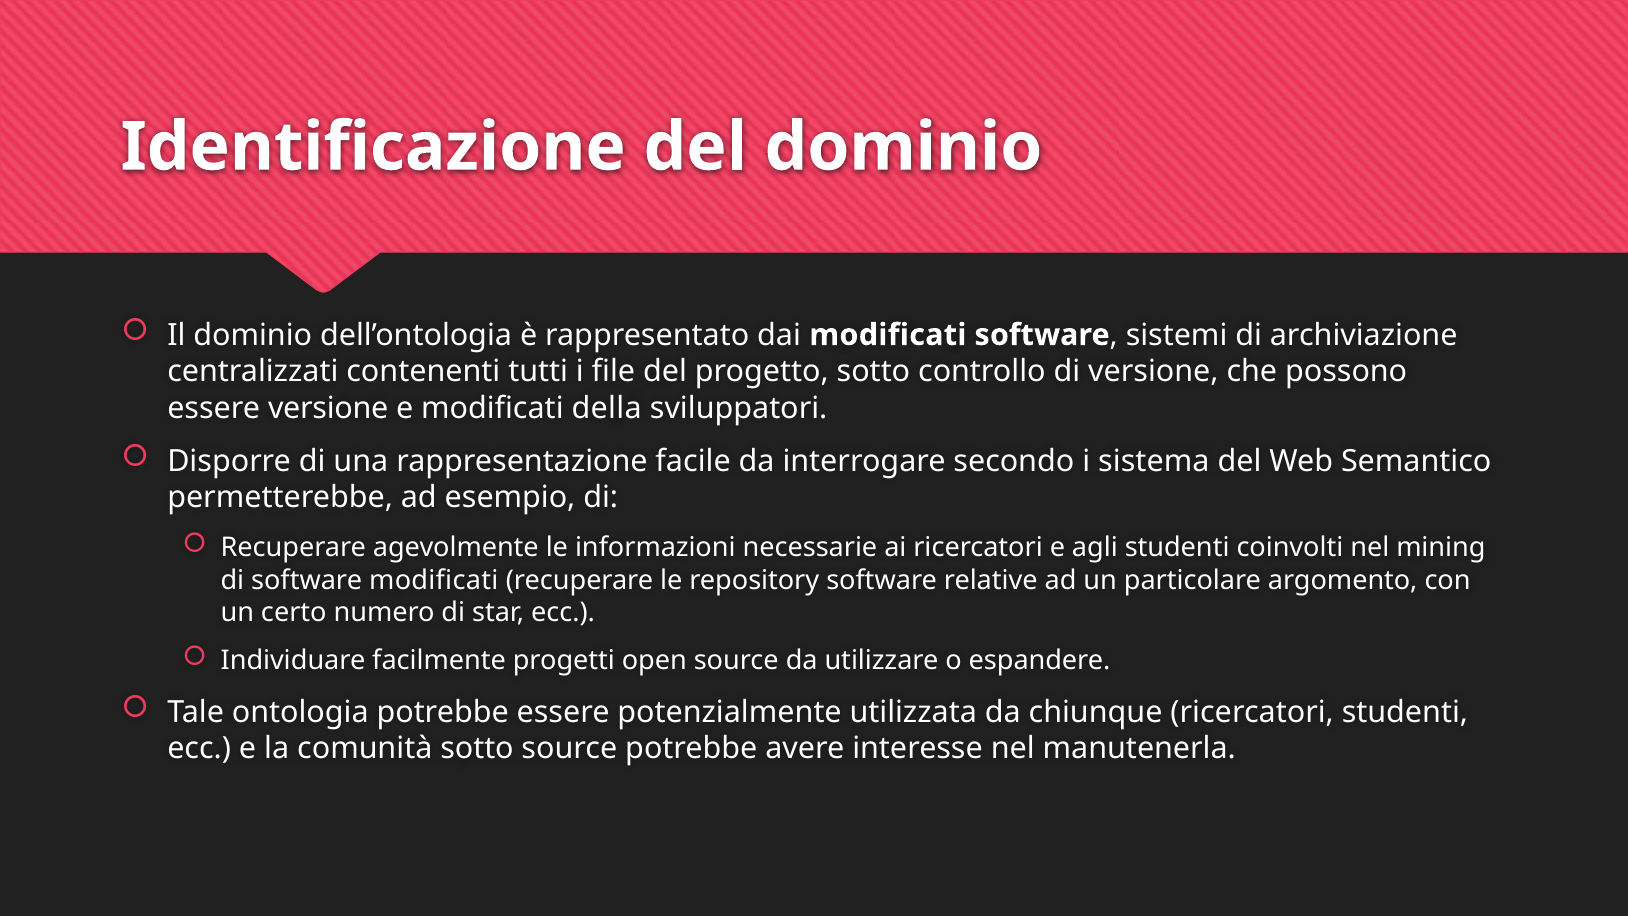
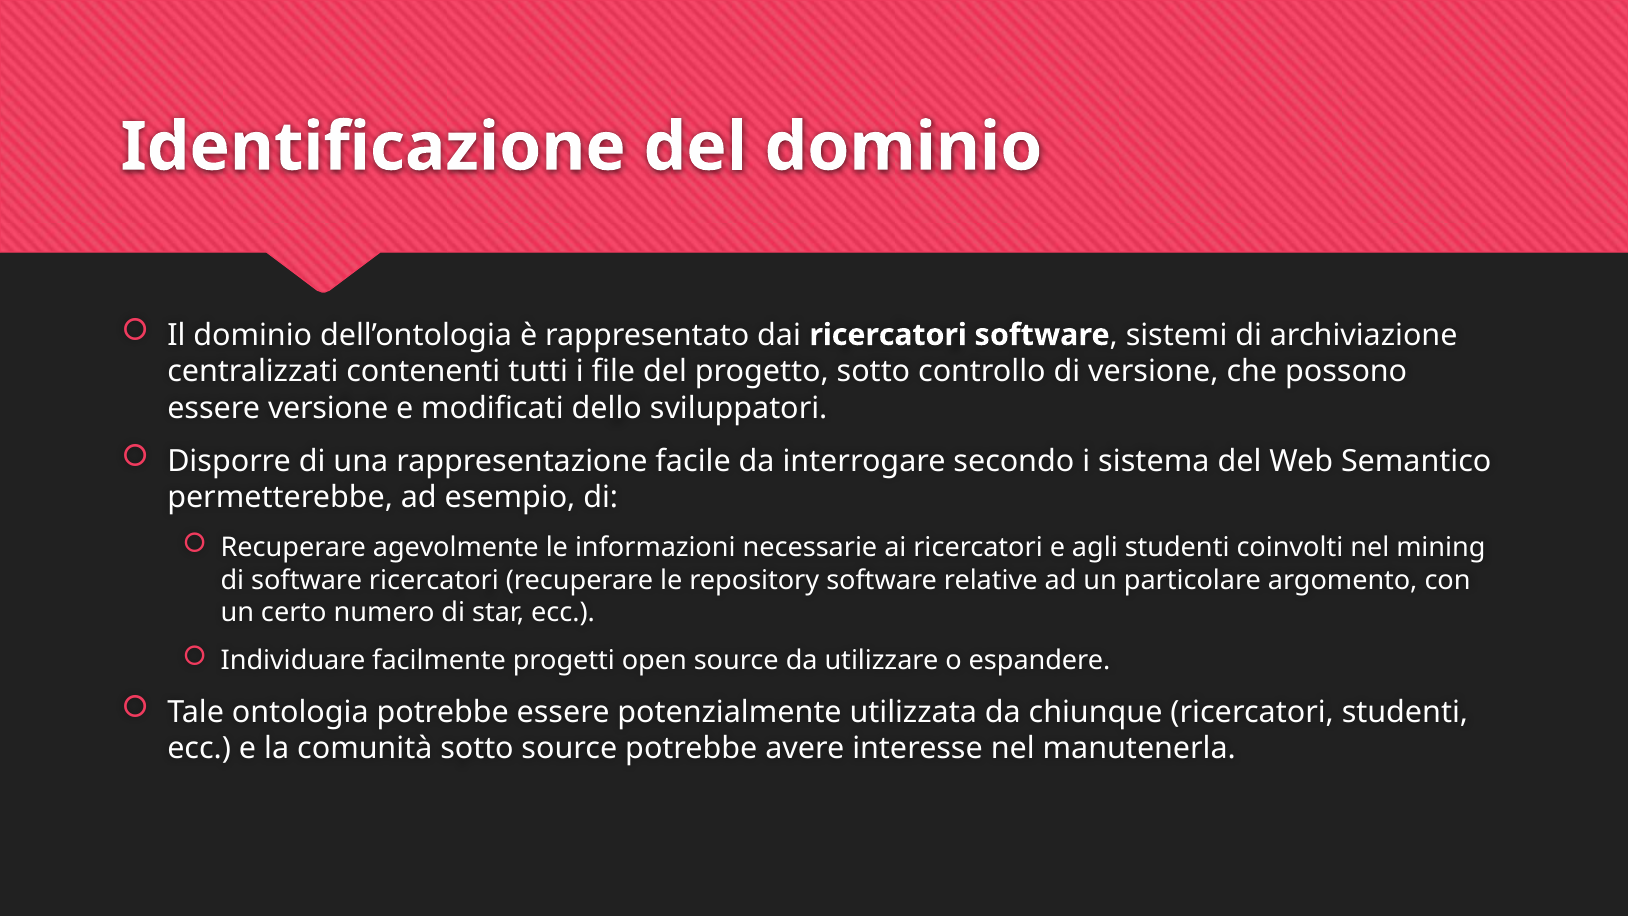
dai modificati: modificati -> ricercatori (888, 335)
della: della -> dello (607, 408)
software modificati: modificati -> ricercatori (434, 580)
